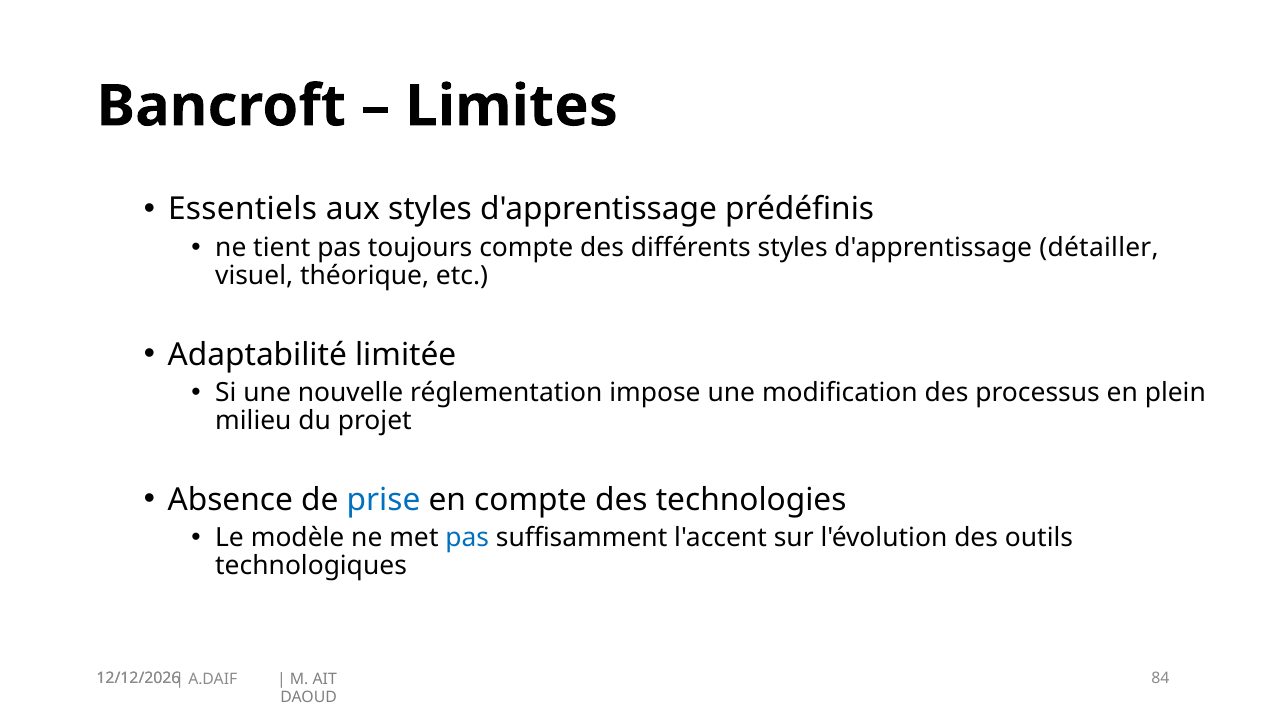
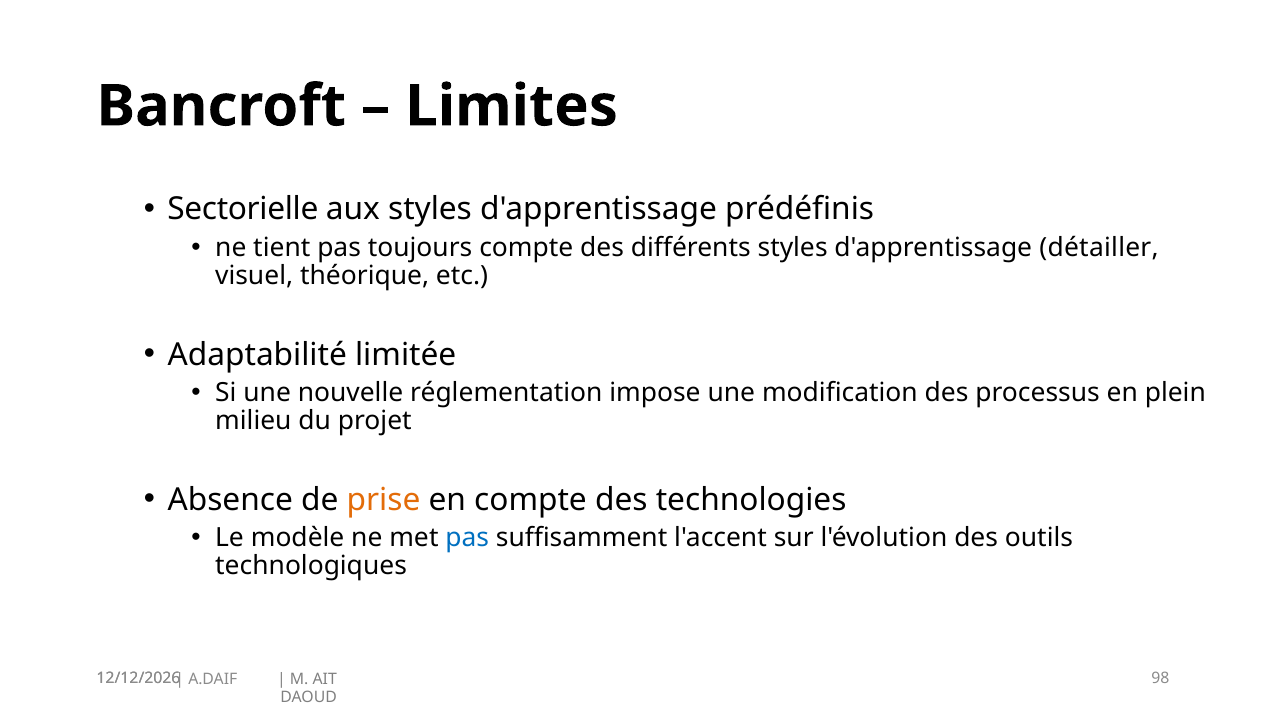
Essentiels: Essentiels -> Sectorielle (243, 210)
prise colour: blue -> orange (384, 500)
84: 84 -> 98 (1160, 679)
